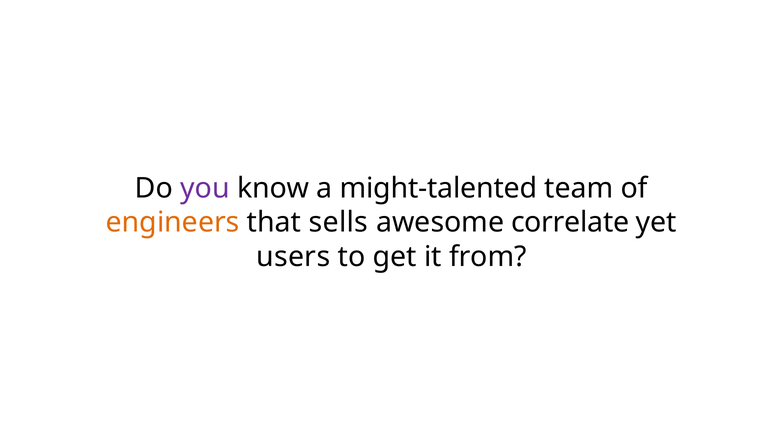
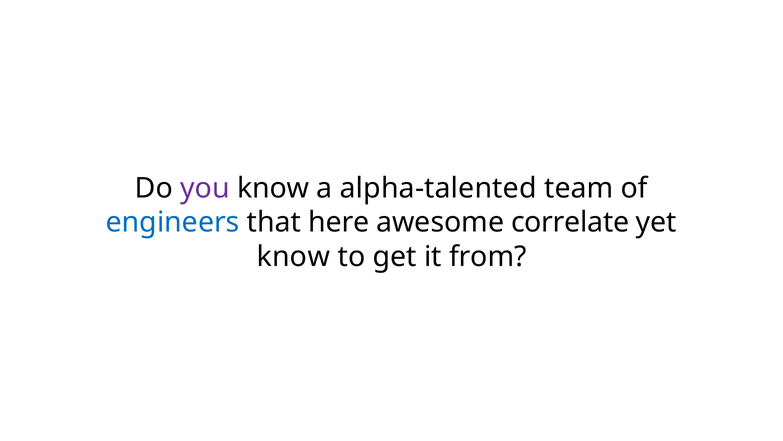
might-talented: might-talented -> alpha-talented (438, 188)
engineers colour: orange -> blue (173, 222)
sells: sells -> here (339, 222)
users: users -> know (293, 256)
